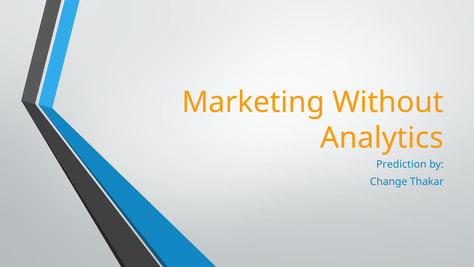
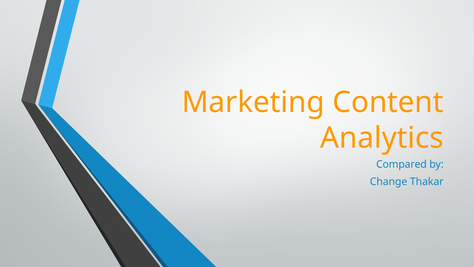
Without: Without -> Content (388, 102)
Prediction: Prediction -> Compared (401, 164)
